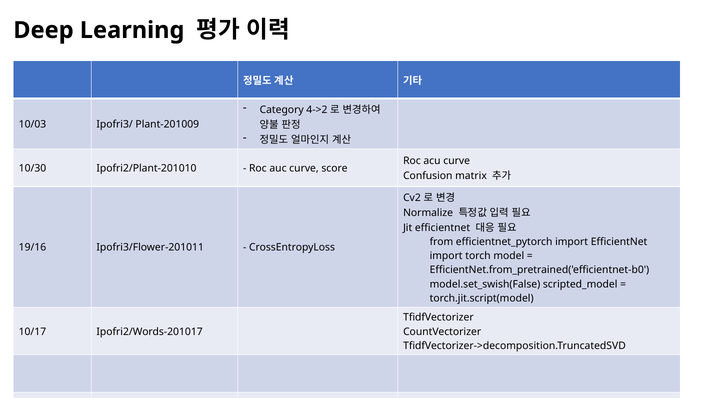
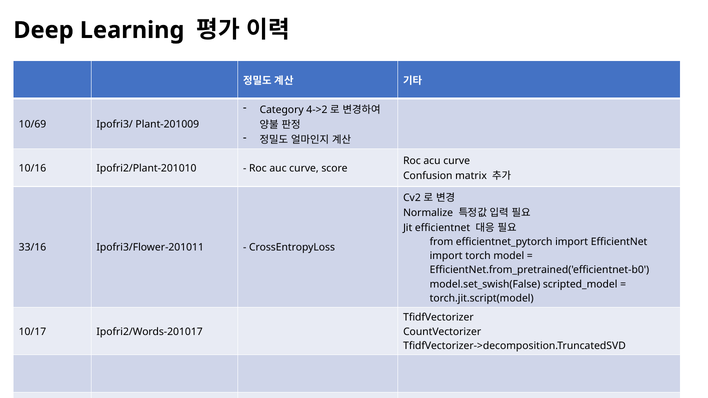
10/03: 10/03 -> 10/69 (32, 124)
10/30: 10/30 -> 10/16 (32, 168)
19/16: 19/16 -> 33/16 (32, 248)
